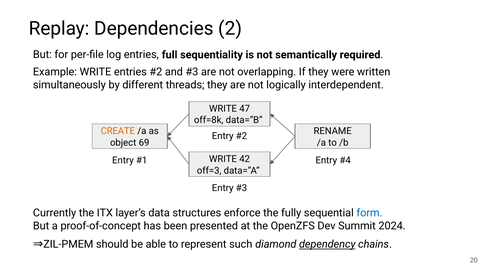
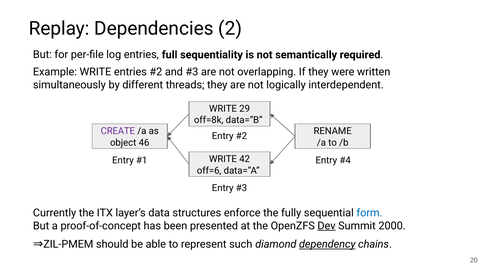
47: 47 -> 29 (245, 109)
CREATE colour: orange -> purple (118, 131)
69: 69 -> 46 (144, 143)
off=3: off=3 -> off=6 (209, 171)
Dev underline: none -> present (327, 226)
2024: 2024 -> 2000 (392, 226)
